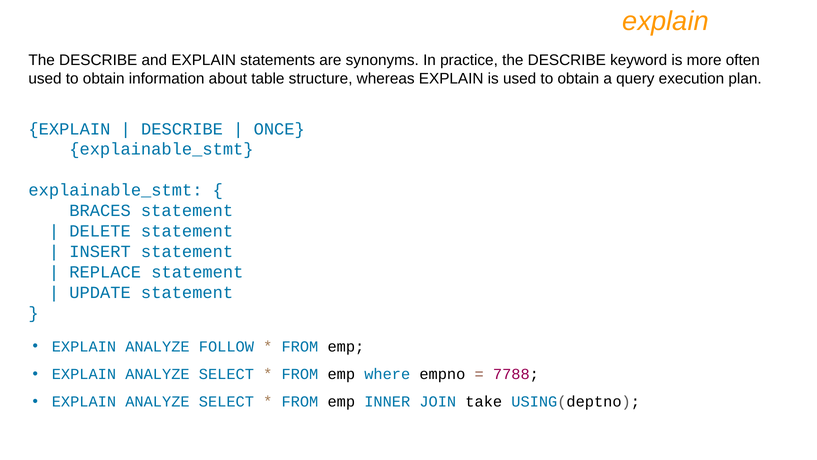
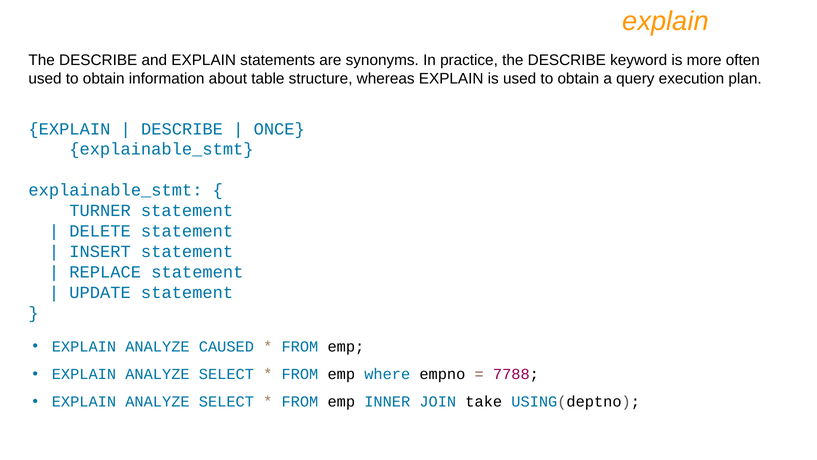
BRACES: BRACES -> TURNER (100, 211)
FOLLOW: FOLLOW -> CAUSED (226, 346)
